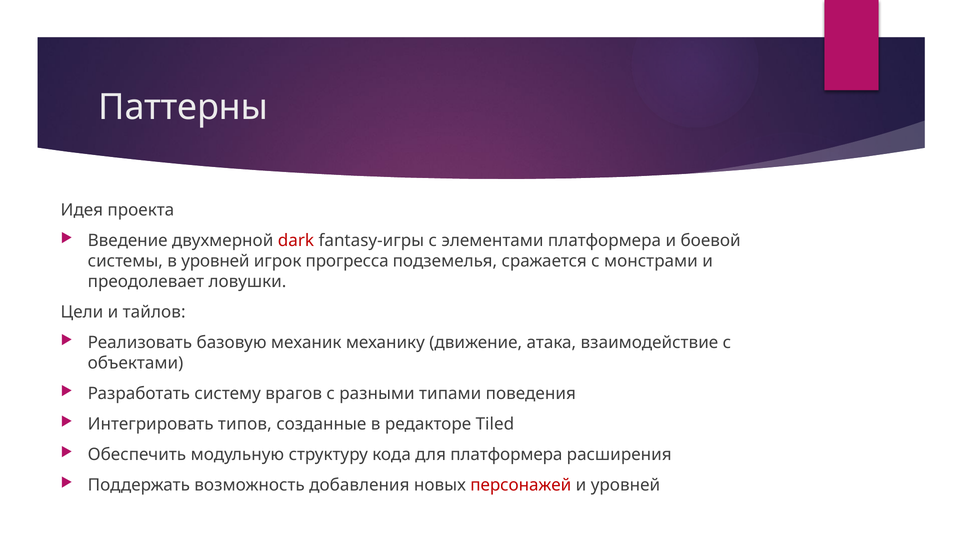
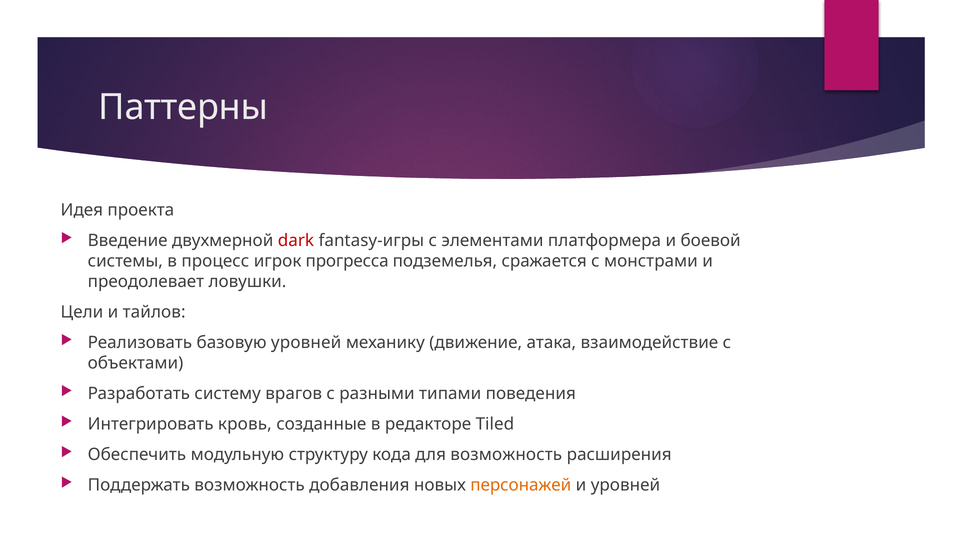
в уровней: уровней -> процесс (215, 261)
базовую механик: механик -> уровней (306, 342)
типов: типов -> кровь (245, 424)
для платформера: платформера -> возможность (506, 454)
персонажей colour: red -> orange (521, 485)
